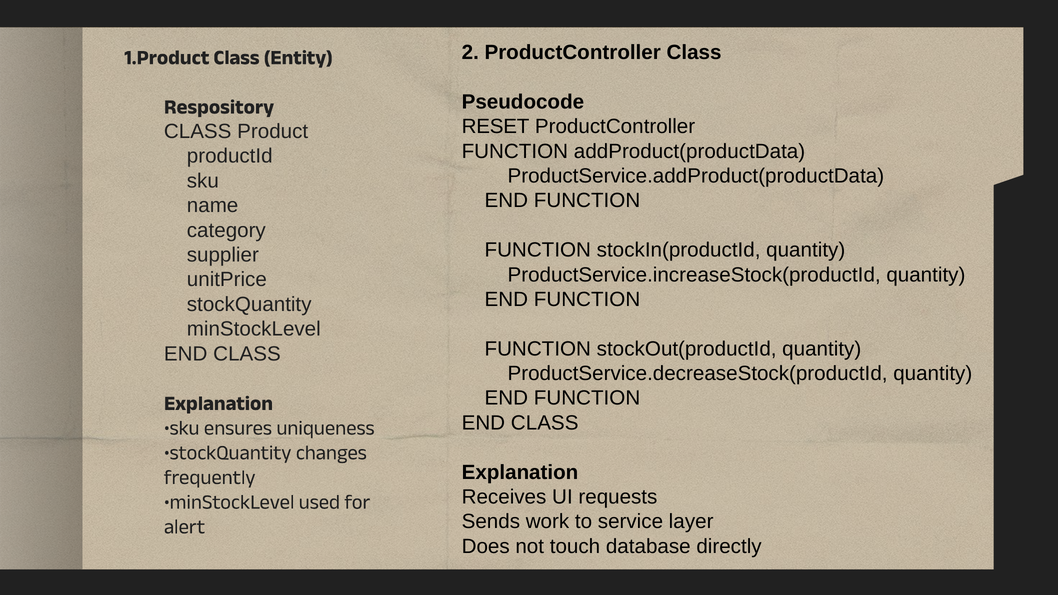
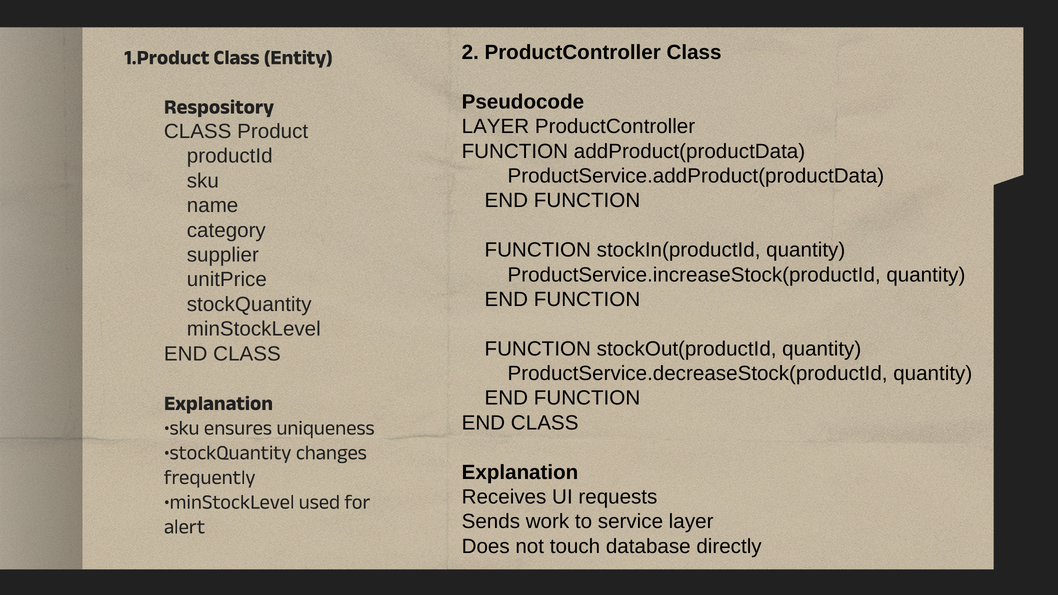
RESET: RESET -> LAYER (495, 127)
